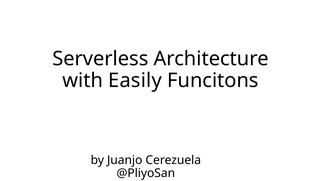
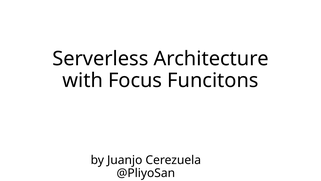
Easily: Easily -> Focus (135, 80)
